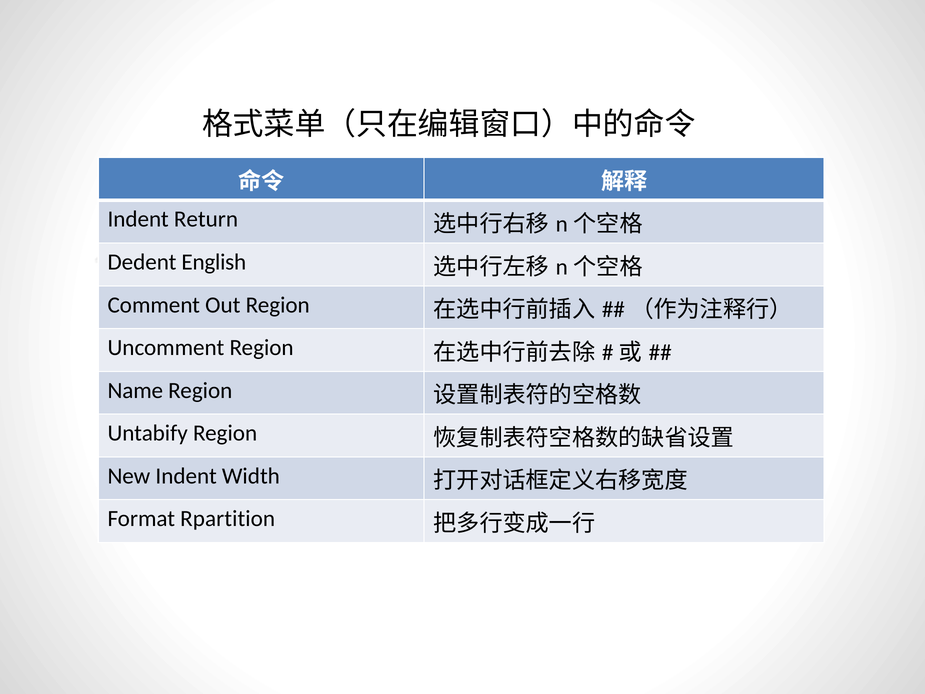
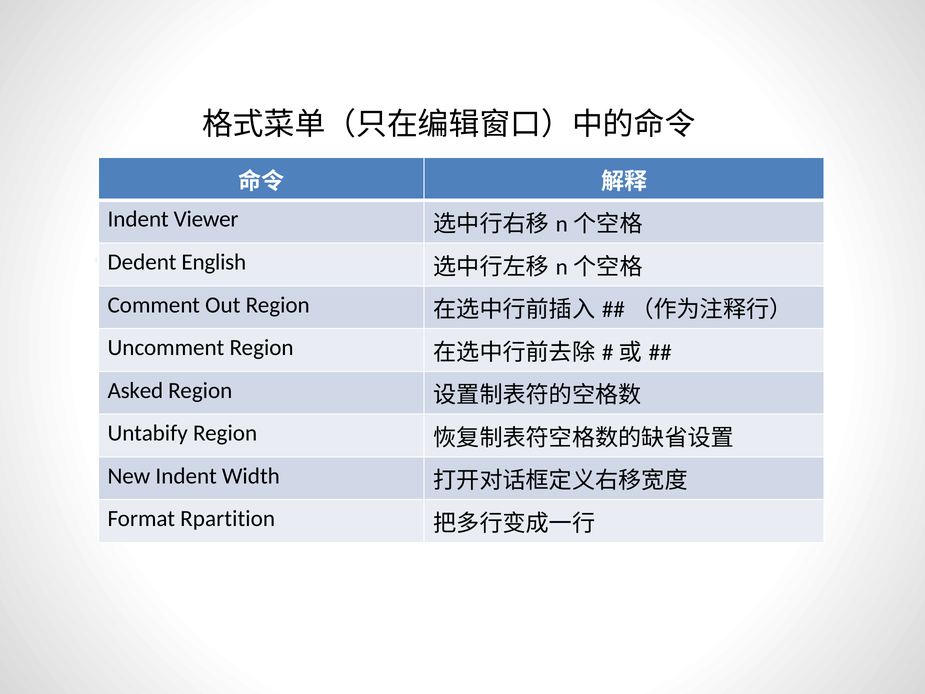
Return: Return -> Viewer (206, 219)
Name: Name -> Asked (135, 390)
